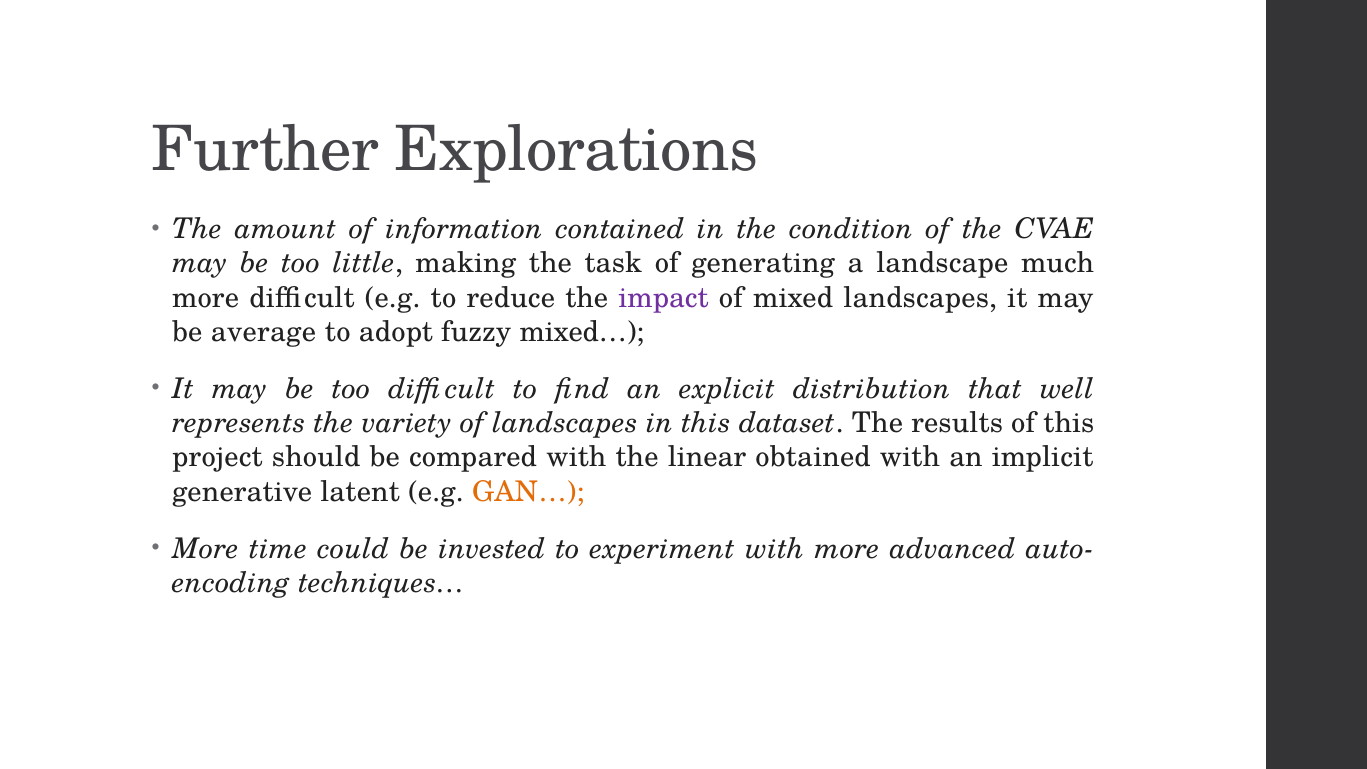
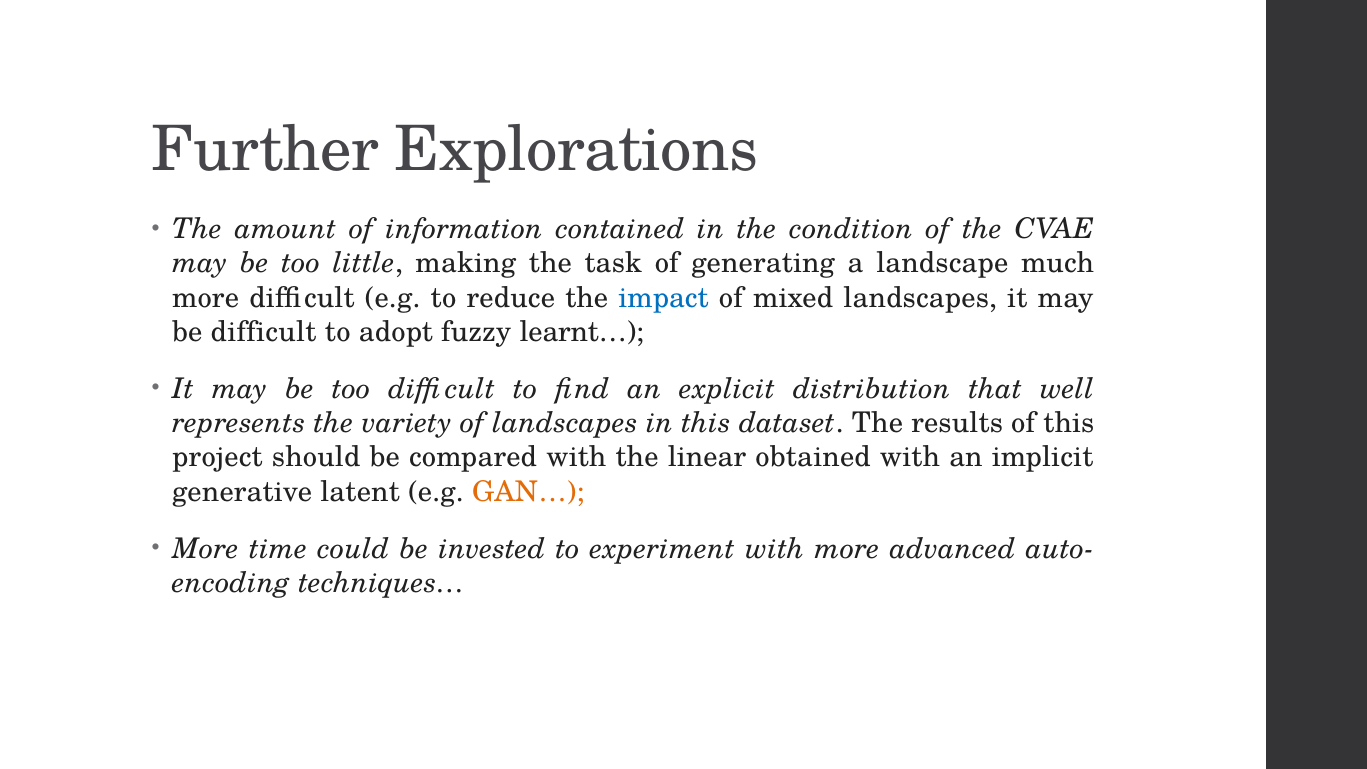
impact colour: purple -> blue (664, 298)
be average: average -> difficult (264, 332)
mixed…: mixed… -> learnt… (582, 332)
